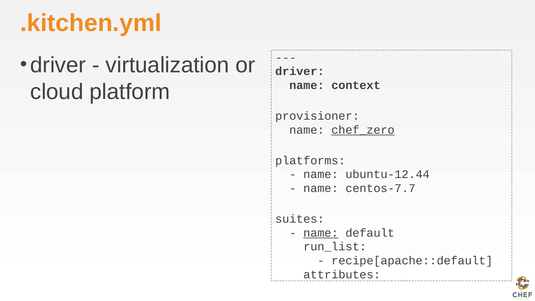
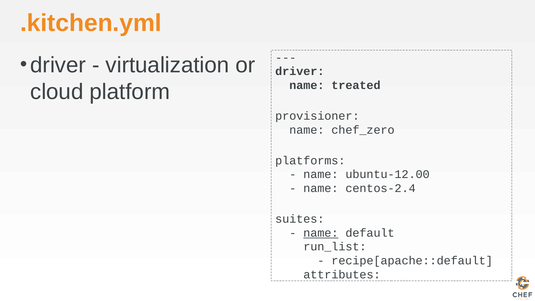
context: context -> treated (356, 85)
chef_zero underline: present -> none (363, 130)
ubuntu-12.44: ubuntu-12.44 -> ubuntu-12.00 (388, 174)
centos-7.7: centos-7.7 -> centos-2.4 (381, 188)
